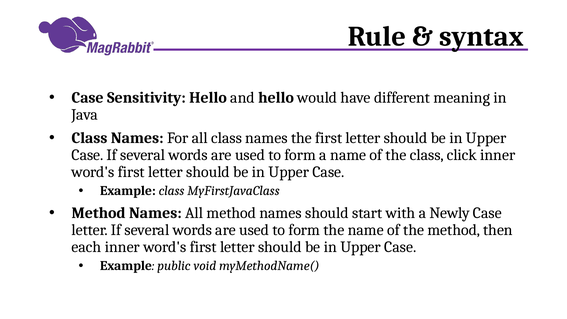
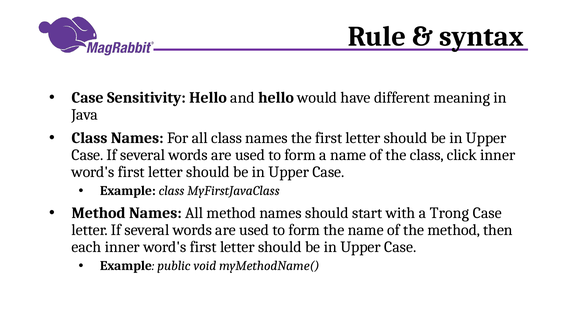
Newly: Newly -> Trong (450, 213)
